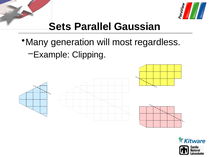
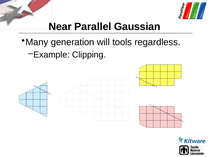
Sets: Sets -> Near (60, 27)
most: most -> tools (122, 42)
